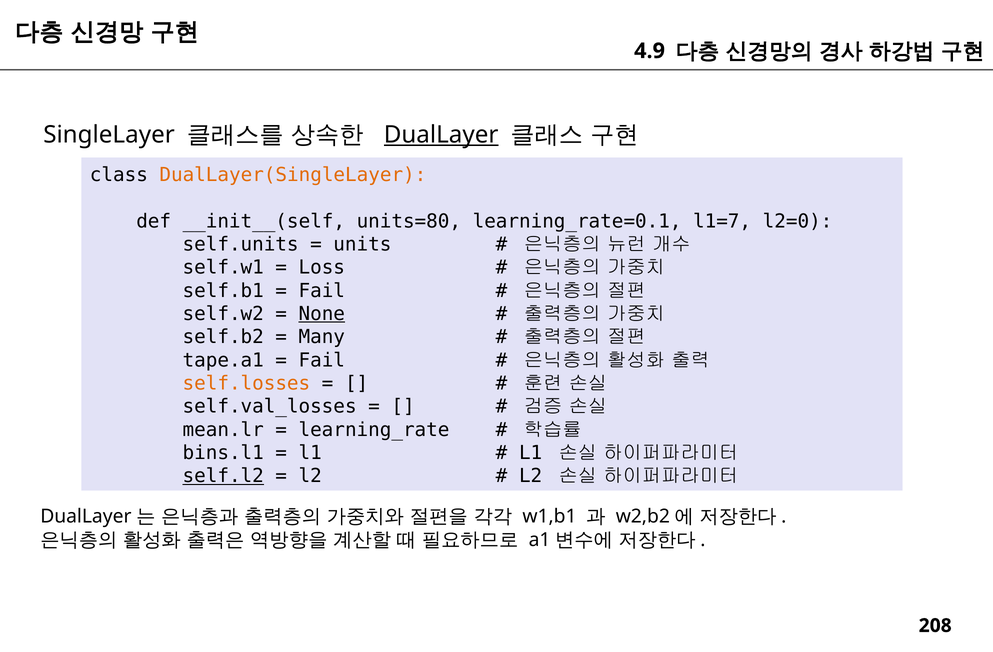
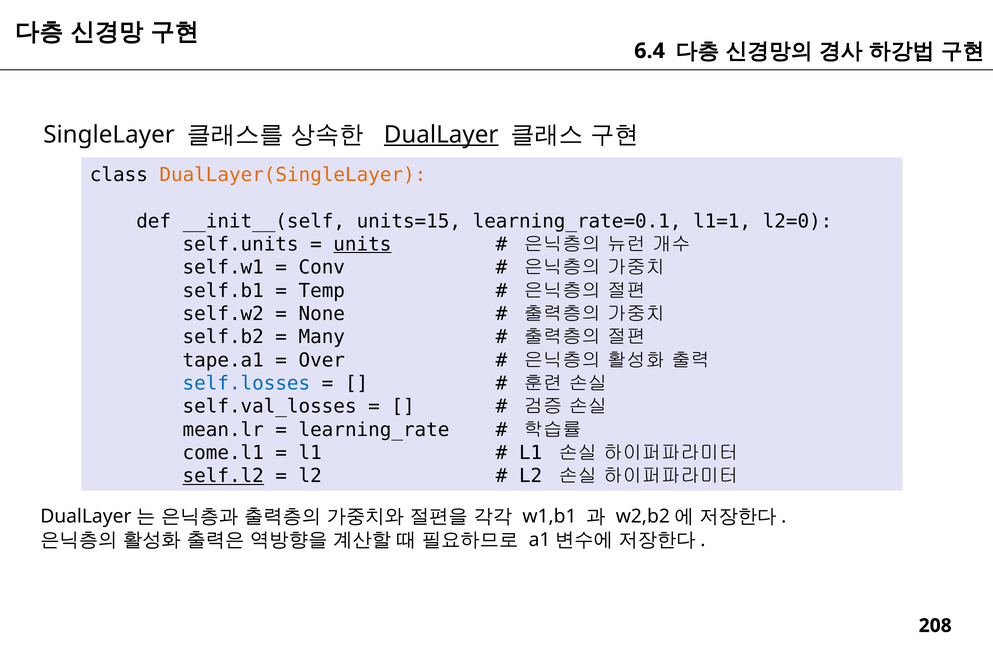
4.9: 4.9 -> 6.4 (650, 51)
units=80: units=80 -> units=15 (409, 221)
l1=7: l1=7 -> l1=1 (722, 221)
units underline: none -> present (362, 244)
Loss: Loss -> Conv (322, 268)
Fail: Fail -> Temp (322, 291)
None underline: present -> none (322, 314)
Fail: Fail -> Over (322, 360)
self.losses colour: orange -> blue (246, 383)
bins.l1: bins.l1 -> come.l1 (223, 453)
